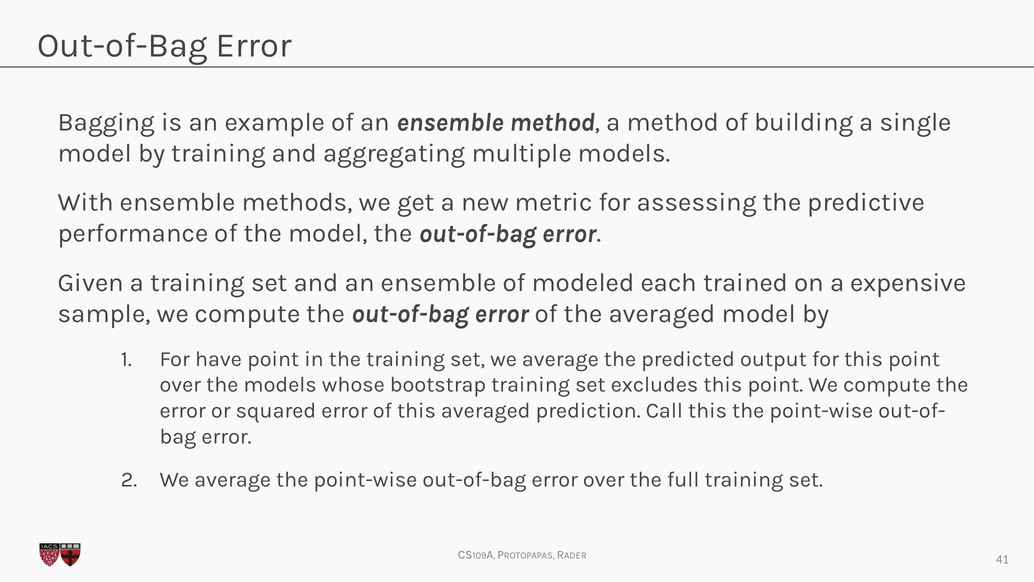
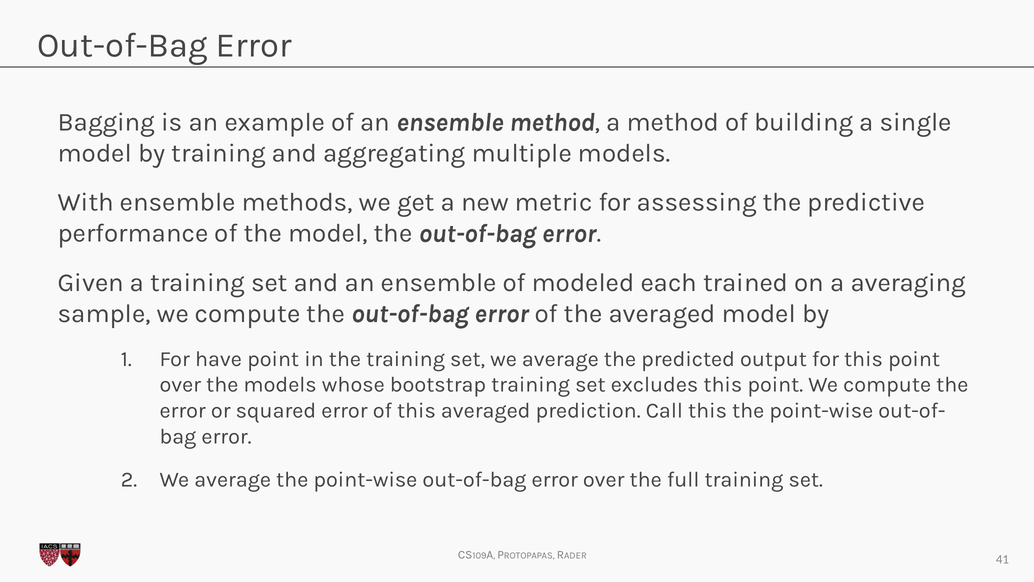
expensive: expensive -> averaging (908, 282)
